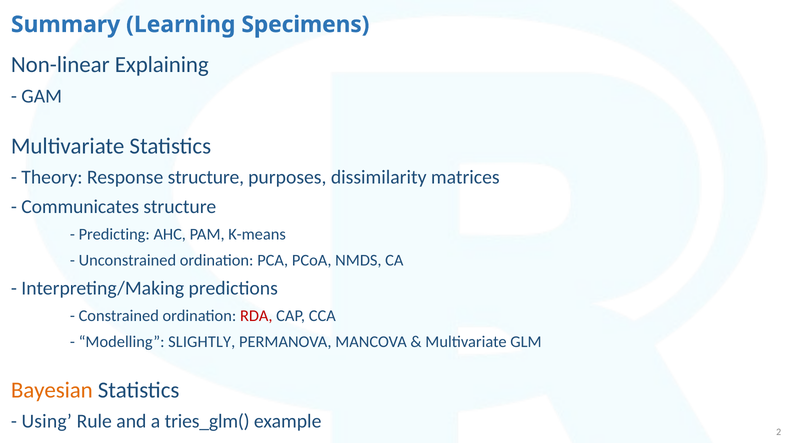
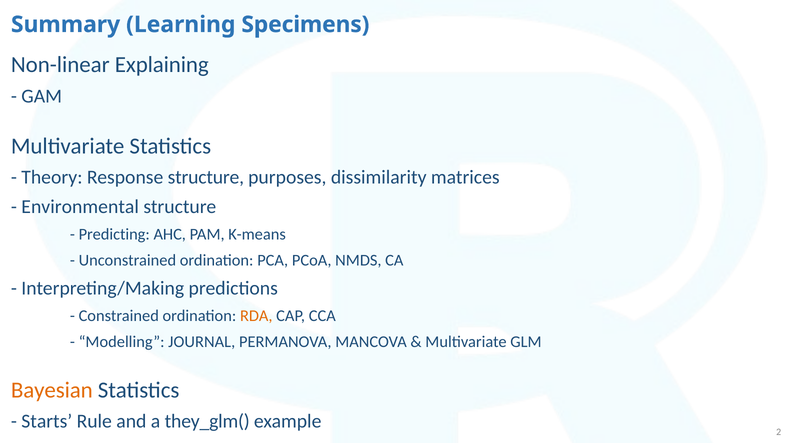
Communicates: Communicates -> Environmental (80, 207)
RDA colour: red -> orange (256, 316)
SLIGHTLY: SLIGHTLY -> JOURNAL (202, 342)
Using: Using -> Starts (47, 421)
tries_glm(: tries_glm( -> they_glm( (207, 421)
